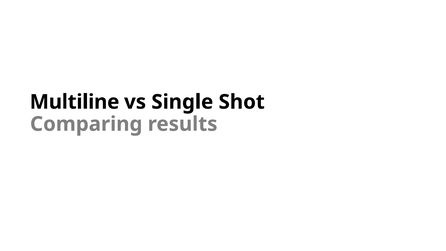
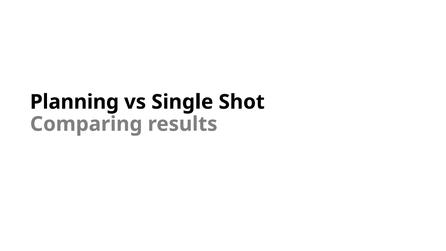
Multiline: Multiline -> Planning (74, 102)
